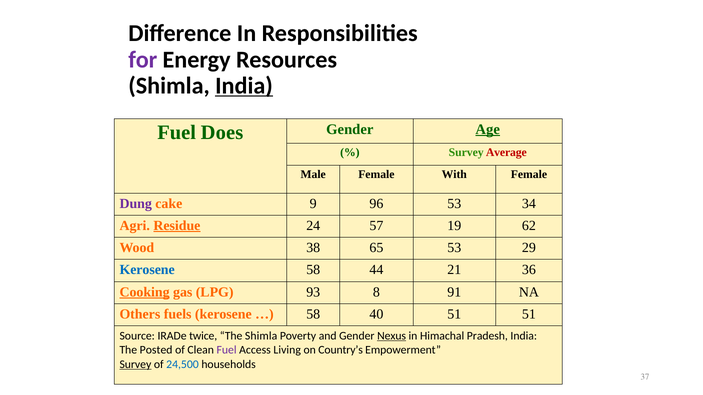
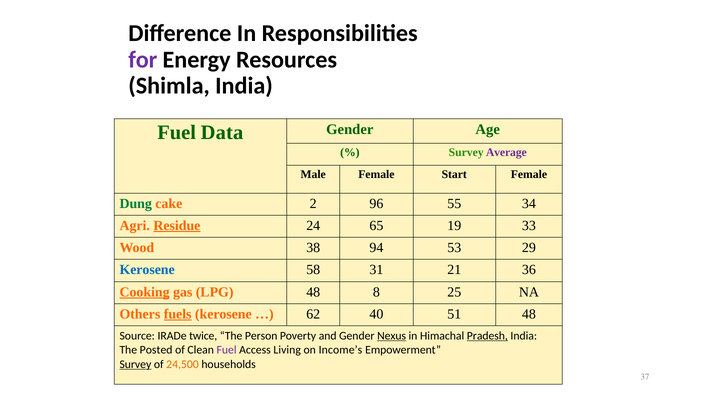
India underline: present -> none (244, 86)
Does: Does -> Data (222, 133)
Age underline: present -> none (488, 130)
Average colour: red -> purple (506, 152)
With: With -> Start (454, 175)
Dung colour: purple -> green (136, 204)
9: 9 -> 2 (313, 204)
96 53: 53 -> 55 (454, 204)
57: 57 -> 65 (376, 226)
62: 62 -> 33 (529, 226)
65: 65 -> 94 (376, 248)
44: 44 -> 31 (376, 270)
LPG 93: 93 -> 48 (313, 292)
91: 91 -> 25 (454, 292)
fuels underline: none -> present (178, 314)
58: 58 -> 62 (313, 314)
51 51: 51 -> 48 (529, 314)
The Shimla: Shimla -> Person (261, 336)
Pradesh underline: none -> present (487, 336)
Country’s: Country’s -> Income’s (340, 350)
24,500 colour: blue -> orange (183, 365)
